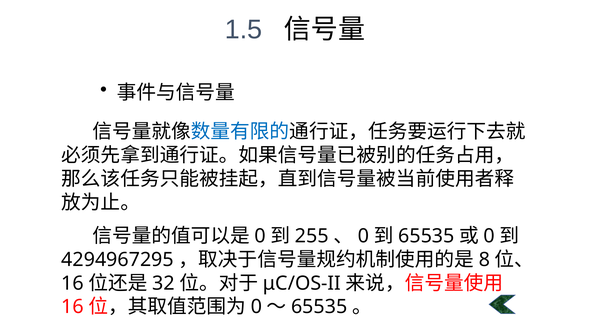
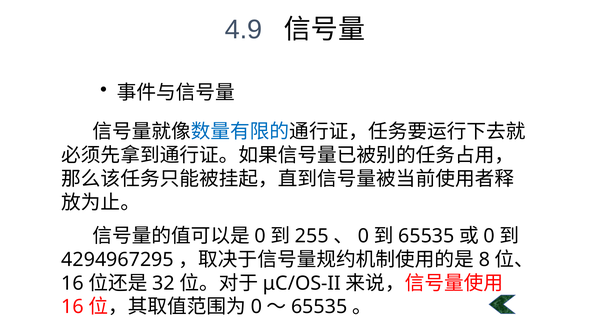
1.5: 1.5 -> 4.9 (244, 30)
